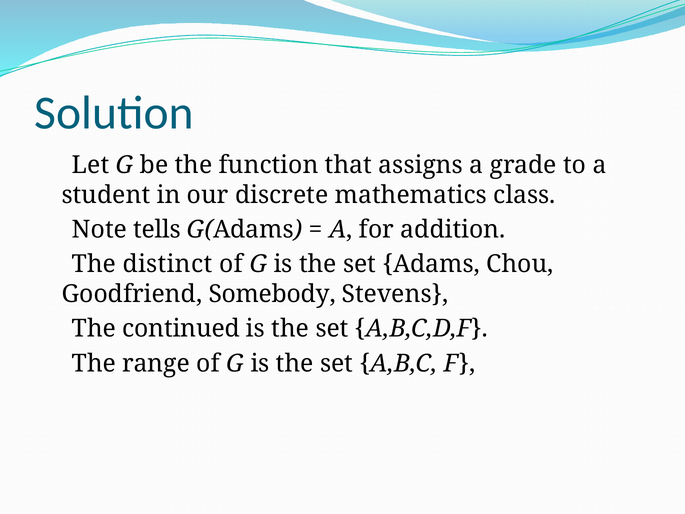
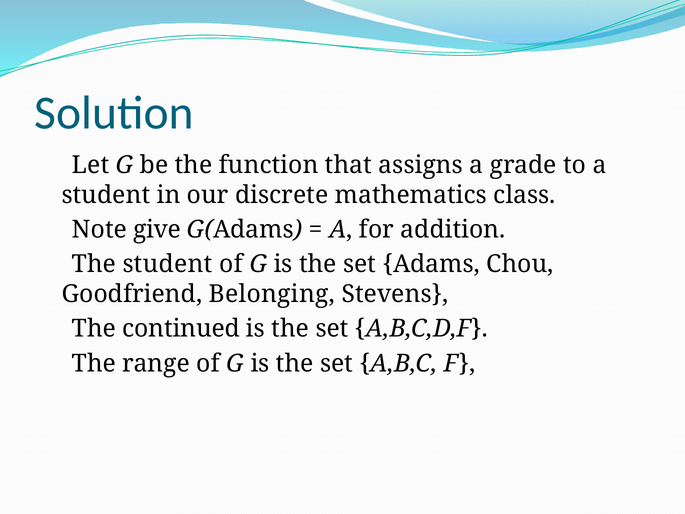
tells: tells -> give (157, 229)
The distinct: distinct -> student (168, 264)
Somebody: Somebody -> Belonging (272, 294)
